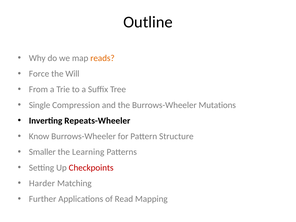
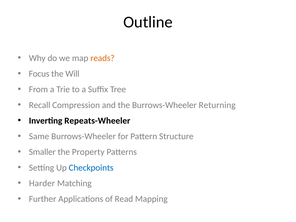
Force: Force -> Focus (39, 74)
Single: Single -> Recall (40, 105)
Mutations: Mutations -> Returning (217, 105)
Know: Know -> Same (39, 136)
Learning: Learning -> Property (88, 152)
Checkpoints colour: red -> blue (91, 168)
